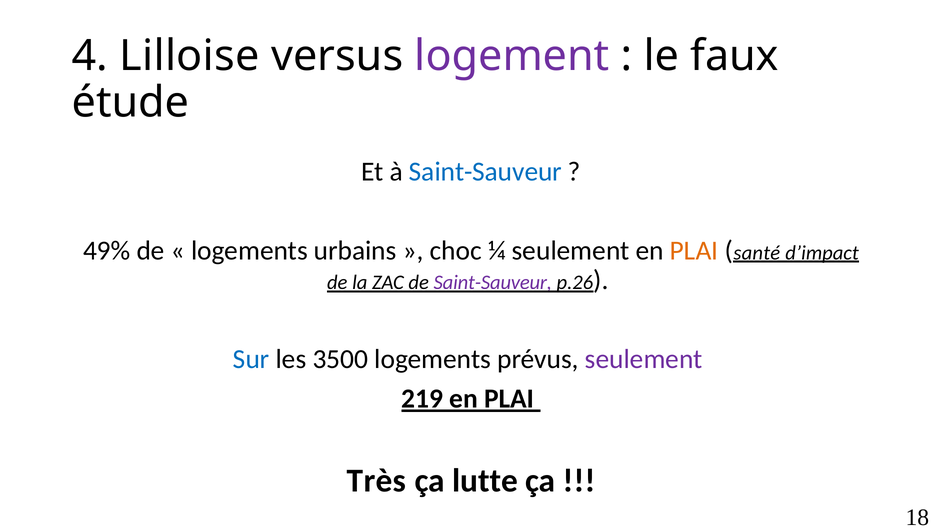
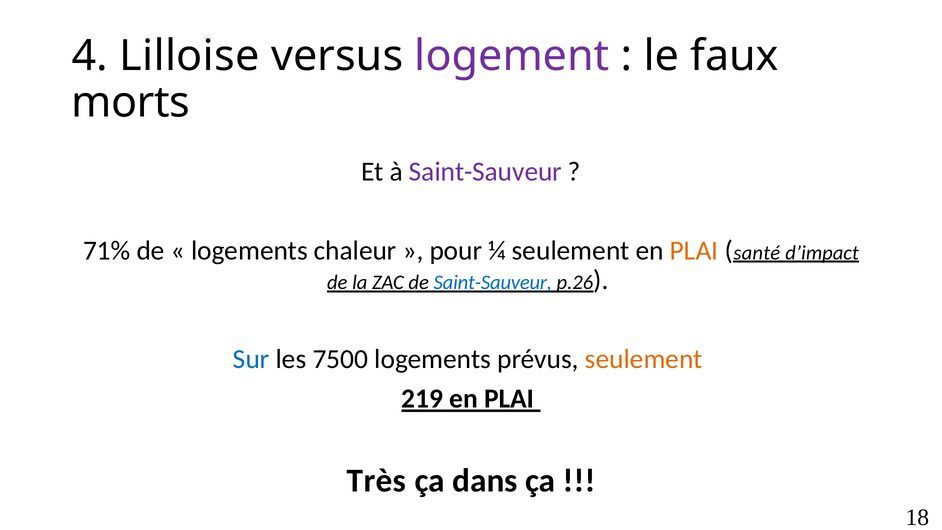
étude: étude -> morts (131, 102)
Saint-Sauveur colour: blue -> purple (485, 172)
49%: 49% -> 71% (107, 250)
urbains: urbains -> chaleur (355, 250)
choc: choc -> pour (456, 250)
Saint-Sauveur colour: purple -> blue (493, 282)
3500: 3500 -> 7500 (340, 359)
seulement colour: purple -> orange (644, 359)
lutte: lutte -> dans (485, 481)
